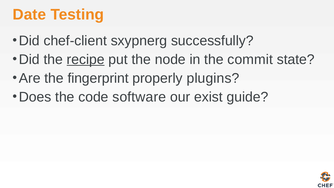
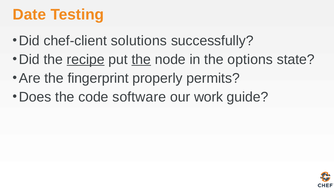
sxypnerg: sxypnerg -> solutions (139, 41)
the underline: none -> present (141, 59)
commit: commit -> options (250, 59)
plugins: plugins -> permits (213, 78)
exist: exist -> work (209, 97)
